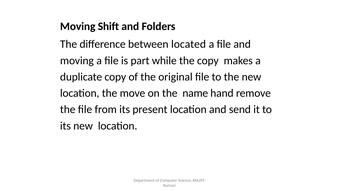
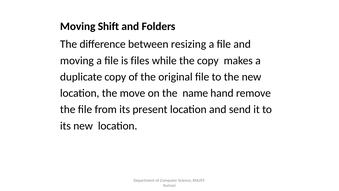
located: located -> resizing (189, 44)
part: part -> files (140, 60)
